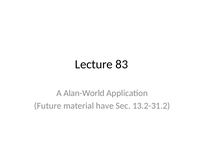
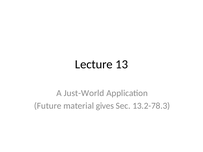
83: 83 -> 13 (122, 64)
Alan-World: Alan-World -> Just-World (84, 93)
have: have -> gives (105, 106)
13.2-31.2: 13.2-31.2 -> 13.2-78.3 (151, 106)
